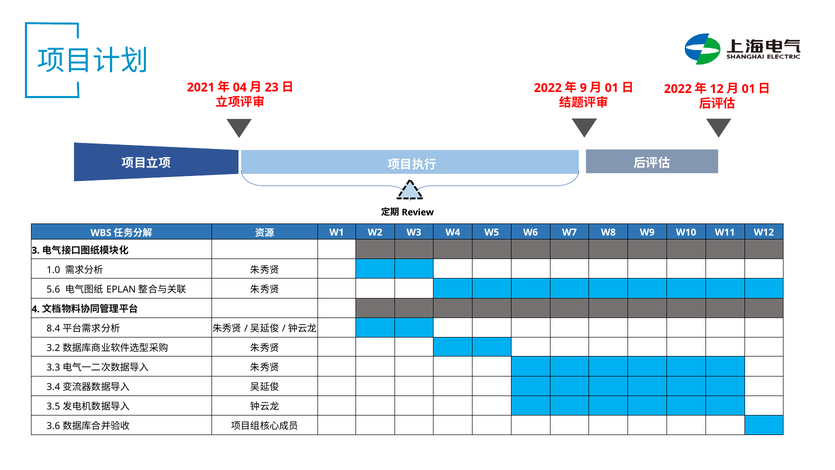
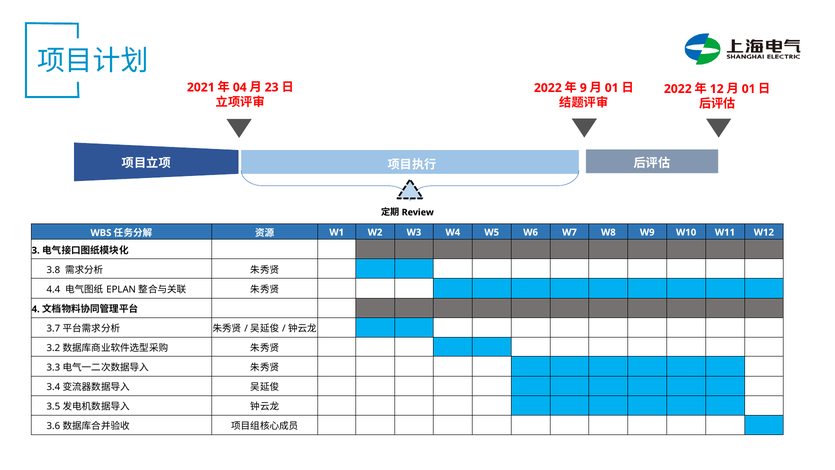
1.0: 1.0 -> 3.8 (53, 270)
5.6: 5.6 -> 4.4 (53, 289)
8.4: 8.4 -> 3.7 (53, 328)
